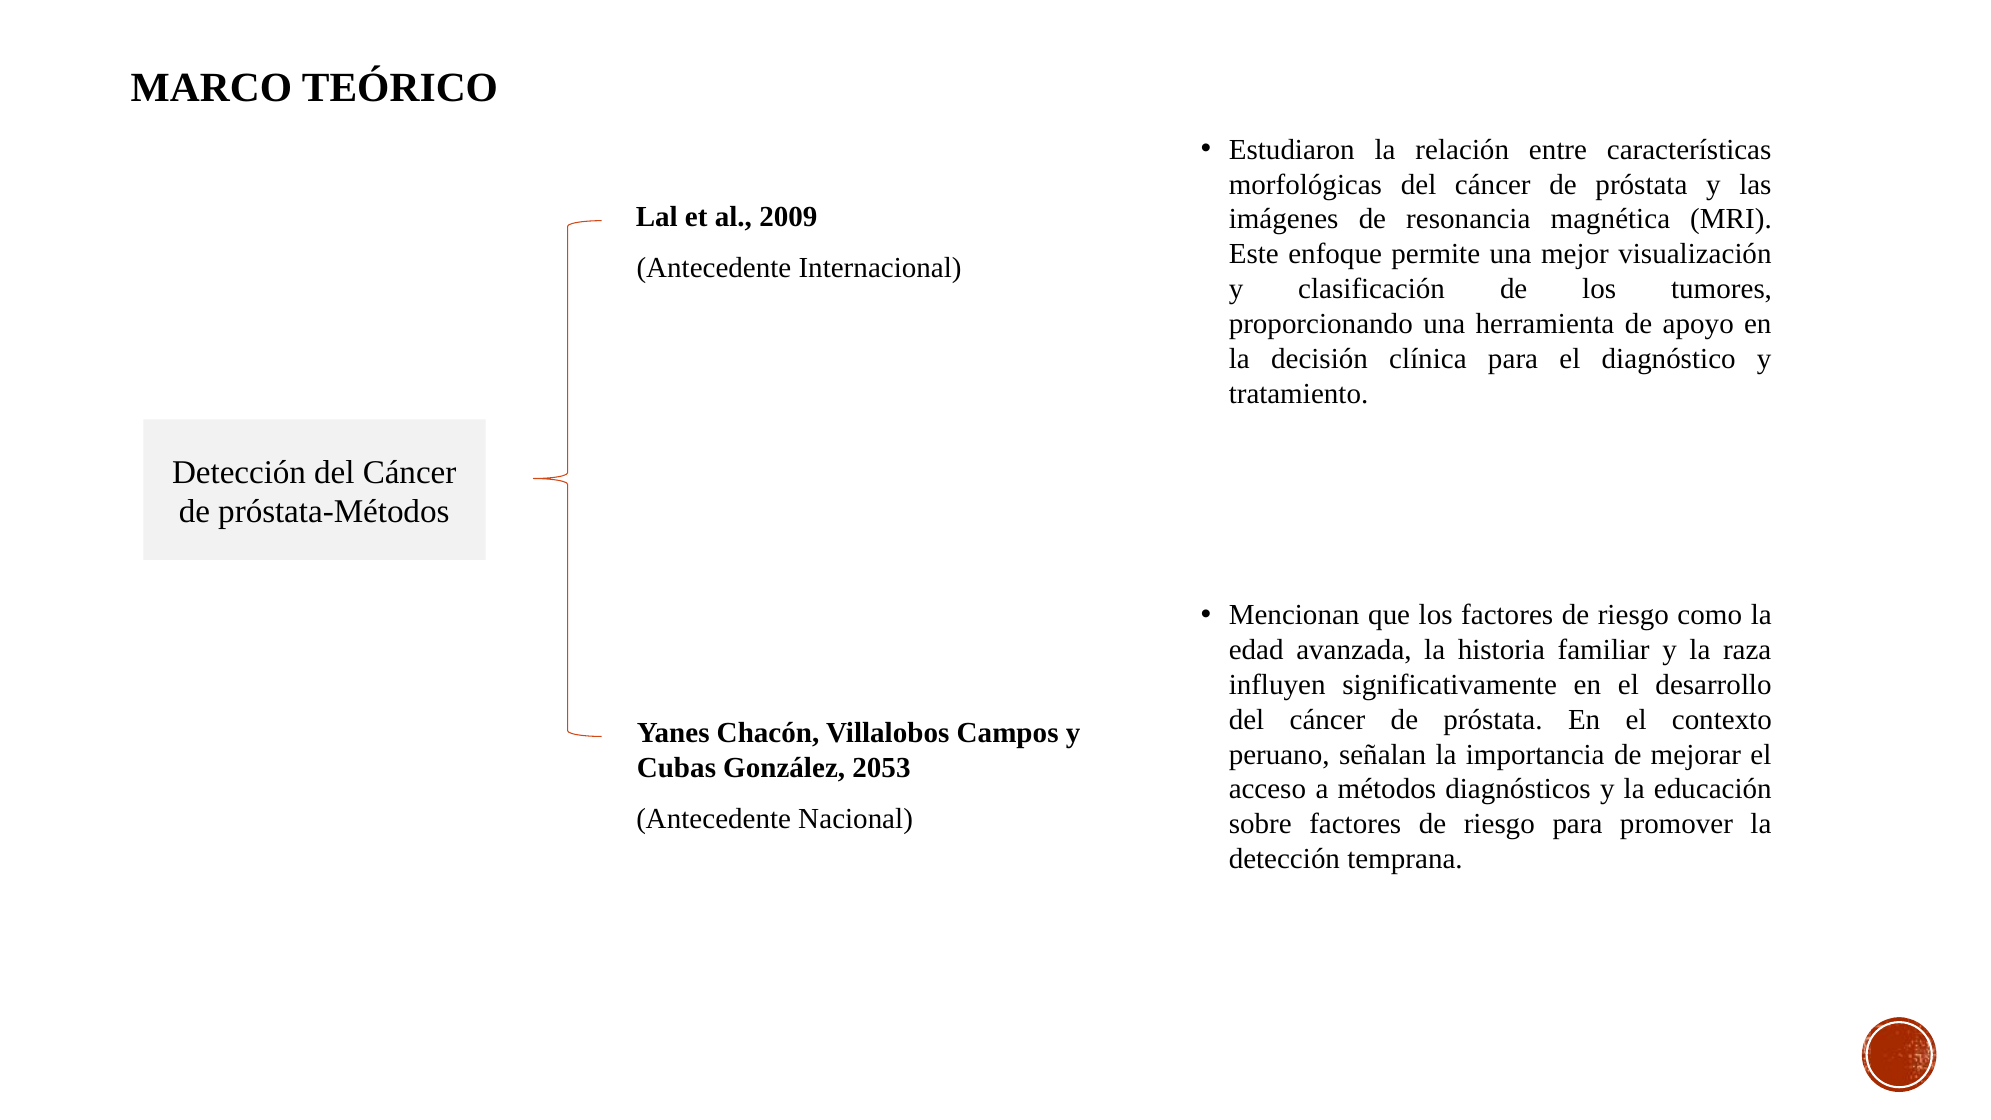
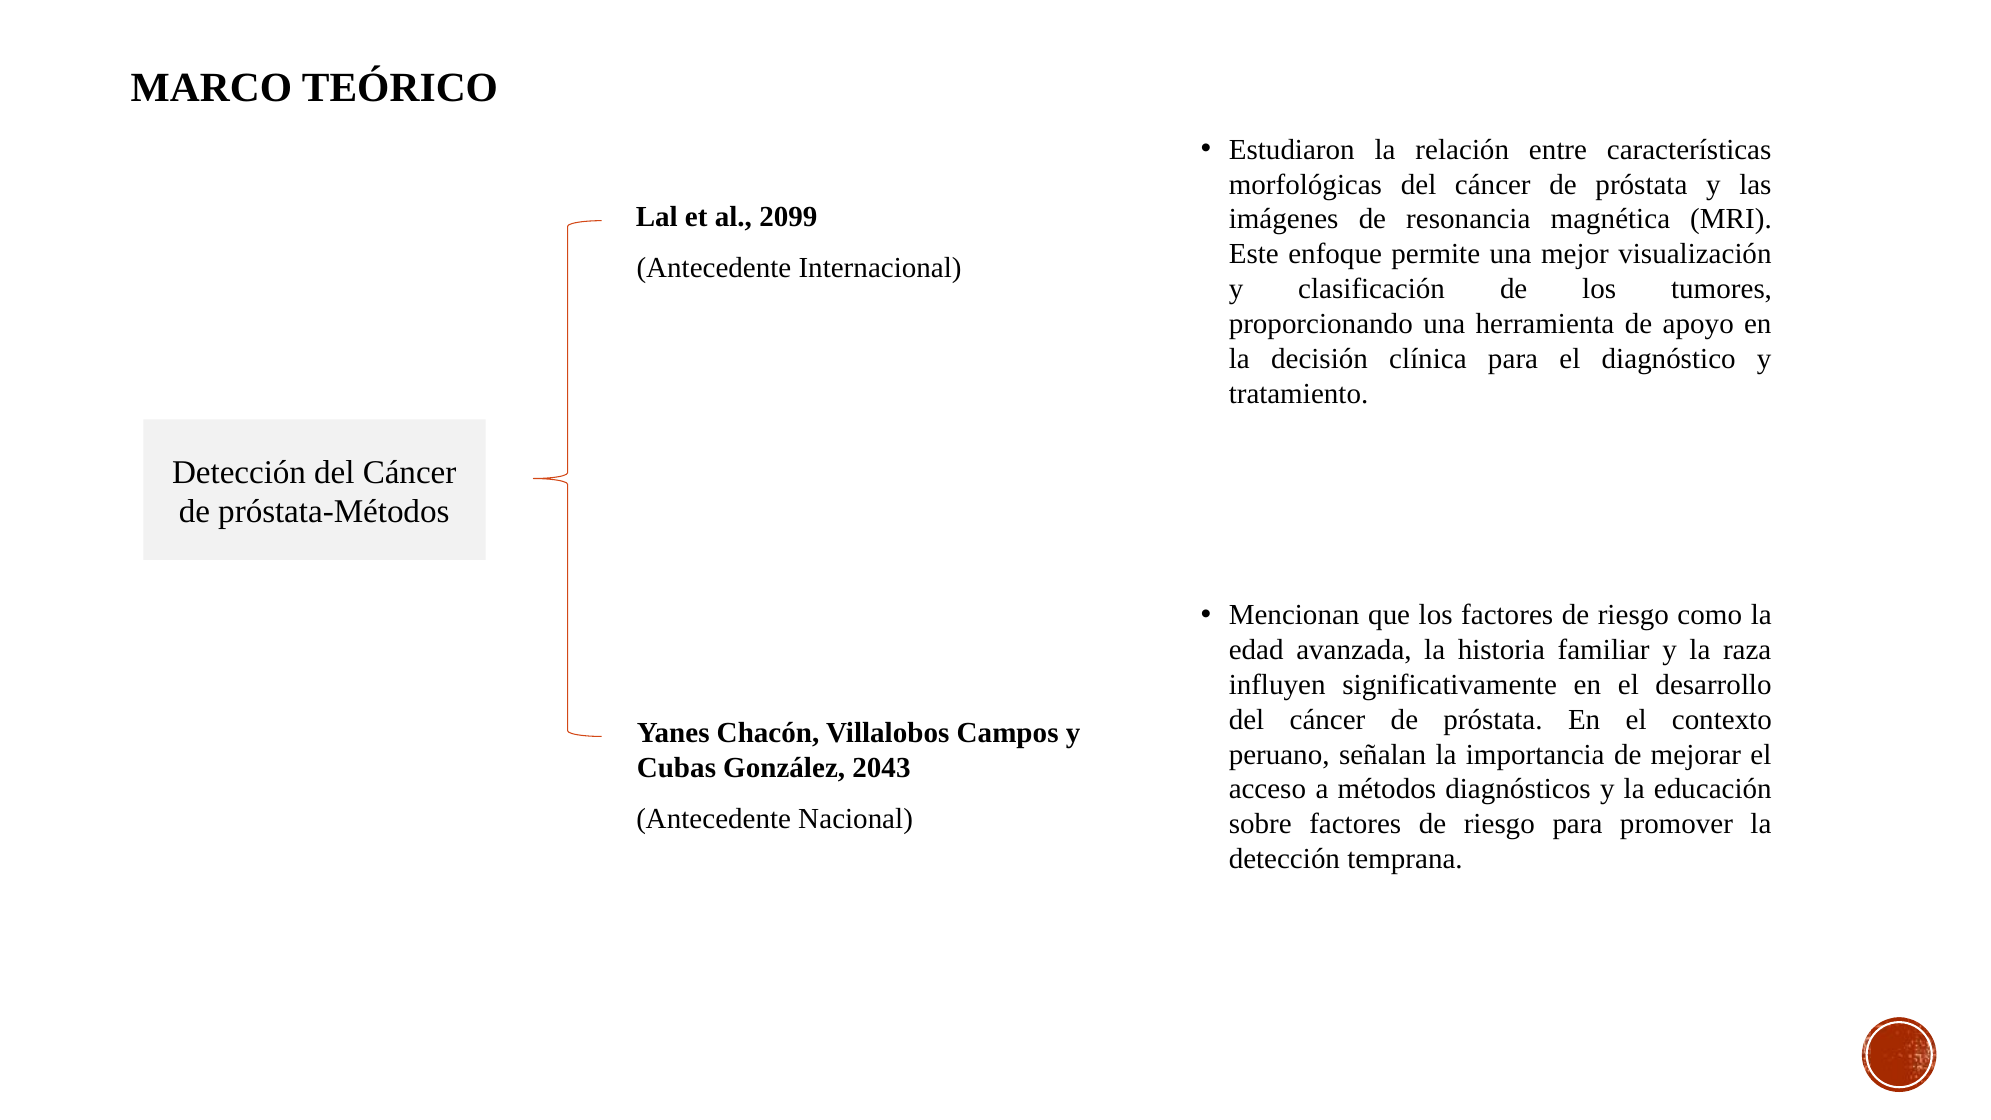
2009: 2009 -> 2099 (788, 217)
2053: 2053 -> 2043 (881, 768)
